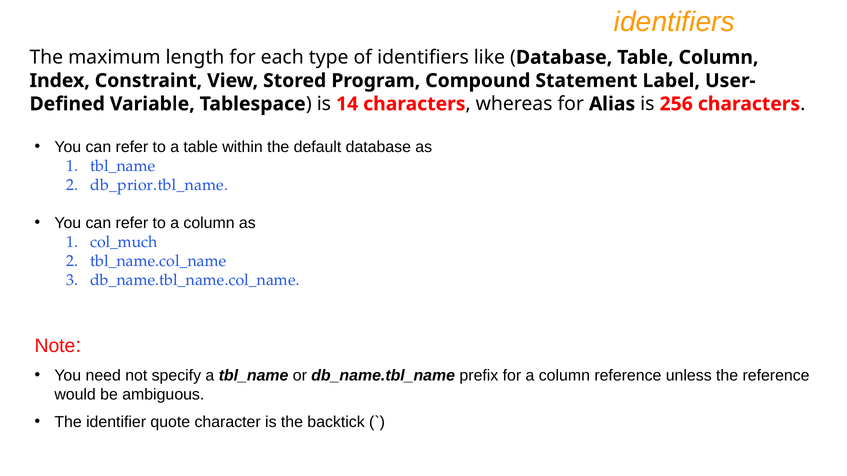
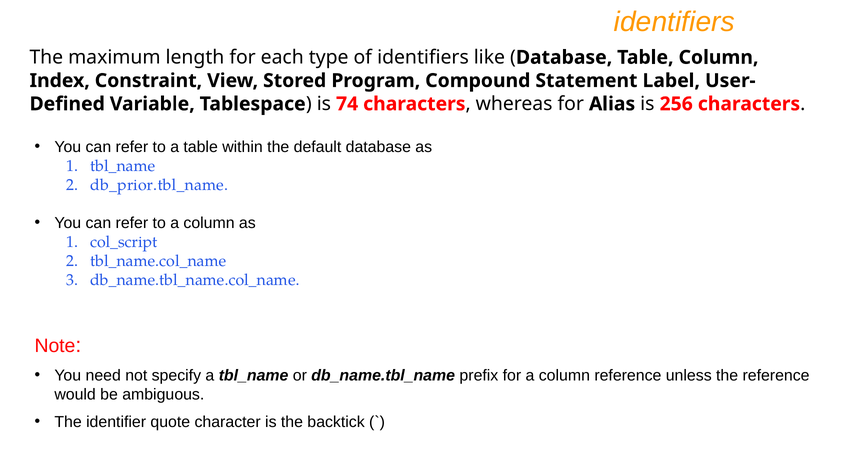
14: 14 -> 74 (347, 104)
col_much: col_much -> col_script (124, 242)
